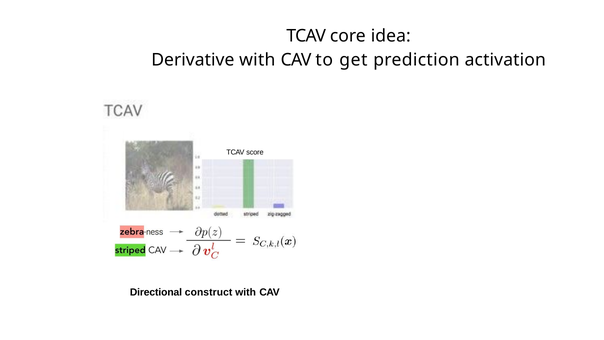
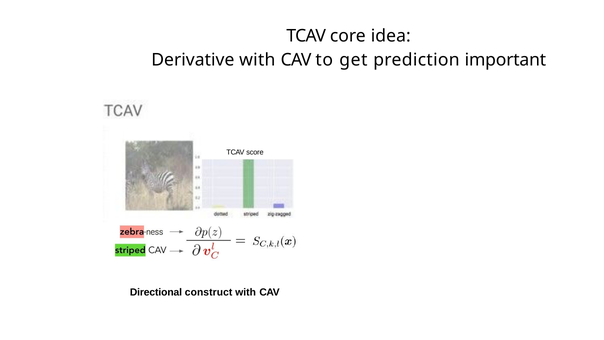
activation: activation -> important (505, 60)
